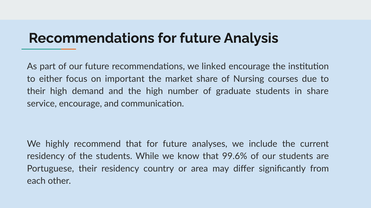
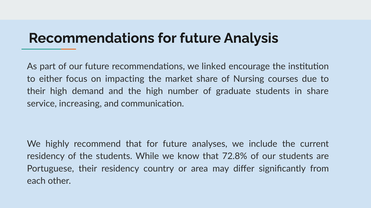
important: important -> impacting (125, 79)
service encourage: encourage -> increasing (80, 104)
99.6%: 99.6% -> 72.8% (235, 157)
